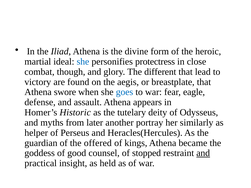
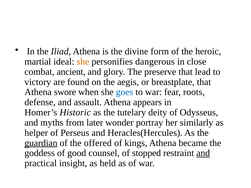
she colour: blue -> orange (83, 62)
protectress: protectress -> dangerous (155, 62)
though: though -> ancient (71, 72)
different: different -> preserve (160, 72)
eagle: eagle -> roots (194, 92)
another: another -> wonder (120, 123)
guardian underline: none -> present (41, 143)
